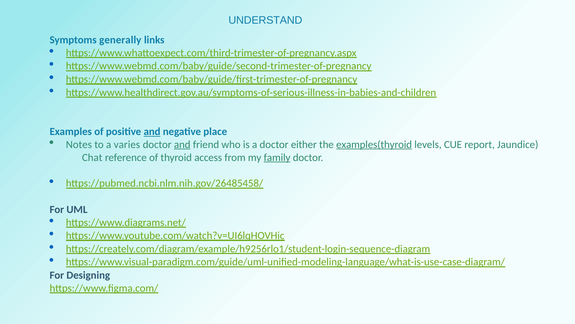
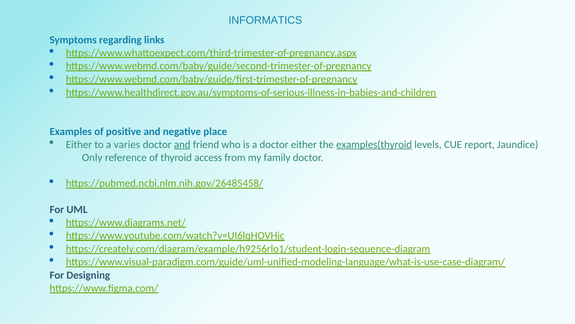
UNDERSTAND: UNDERSTAND -> INFORMATICS (265, 20)
generally: generally -> regarding (120, 40)
and underline: present -> none (152, 131)
Notes: Notes -> Either (79, 144)
Chat: Chat -> Only (92, 157)
family underline: present -> none (277, 157)
